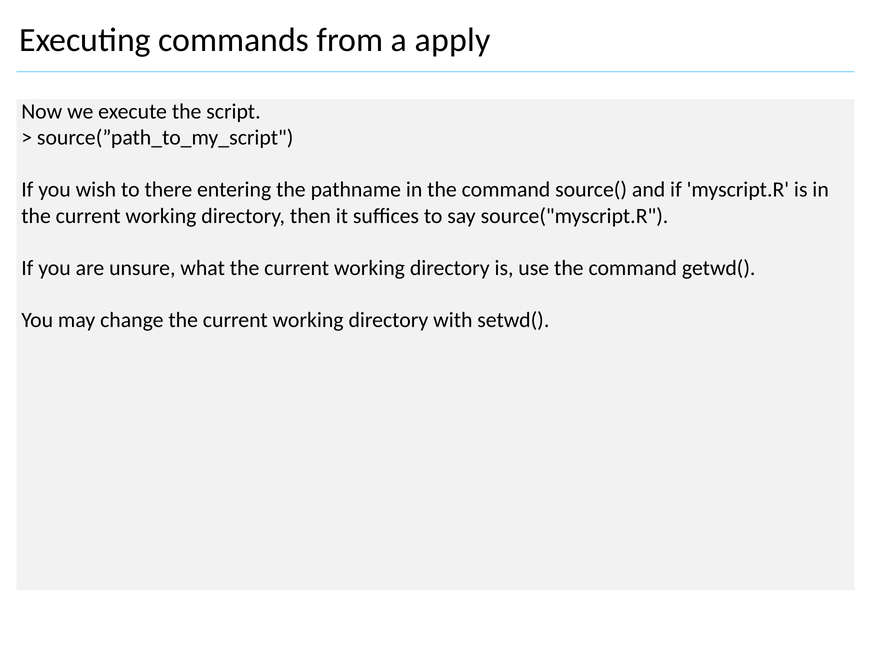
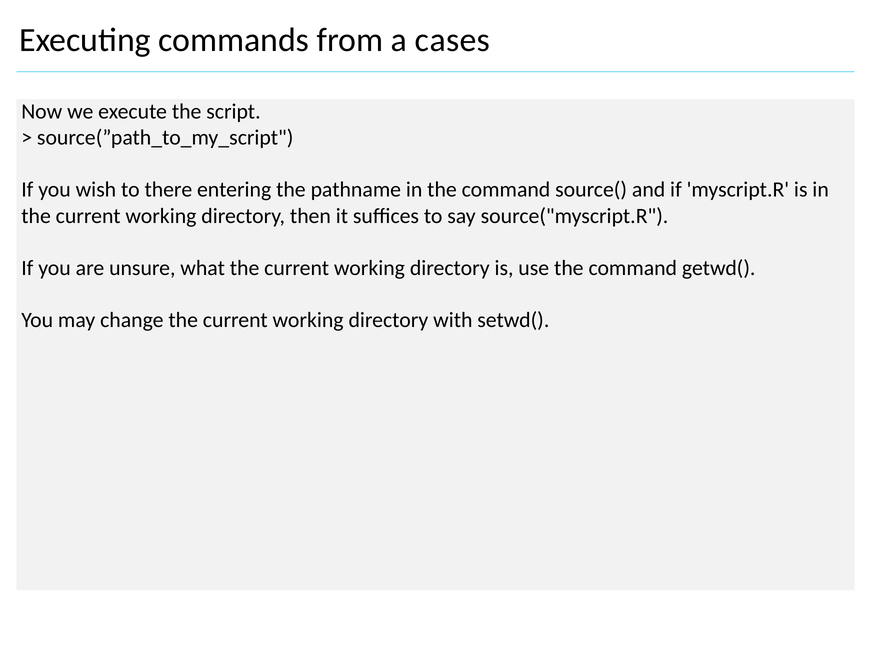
apply: apply -> cases (453, 40)
